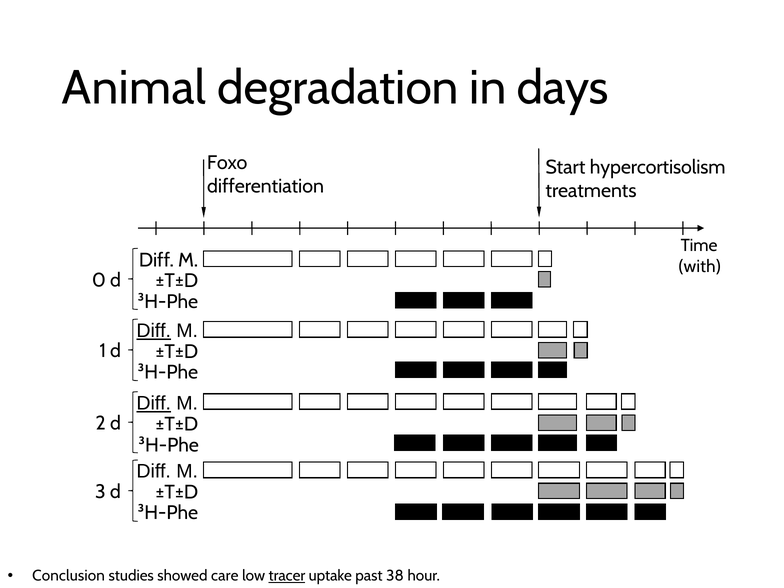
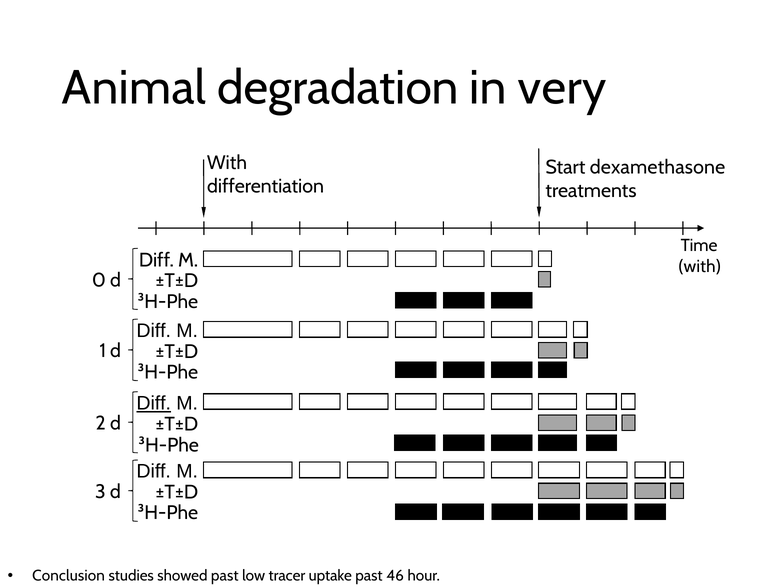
days: days -> very (562, 88)
Foxo: Foxo -> With (227, 163)
hypercortisolism: hypercortisolism -> dexamethasone (658, 167)
Diff underline: present -> none (154, 331)
showed care: care -> past (225, 576)
tracer underline: present -> none (287, 576)
38: 38 -> 46 (395, 576)
